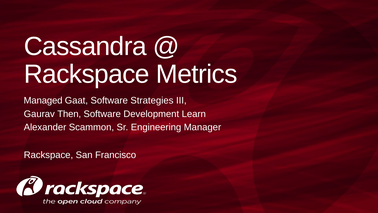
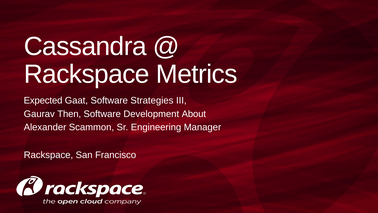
Managed: Managed -> Expected (43, 100)
Learn: Learn -> About (194, 114)
